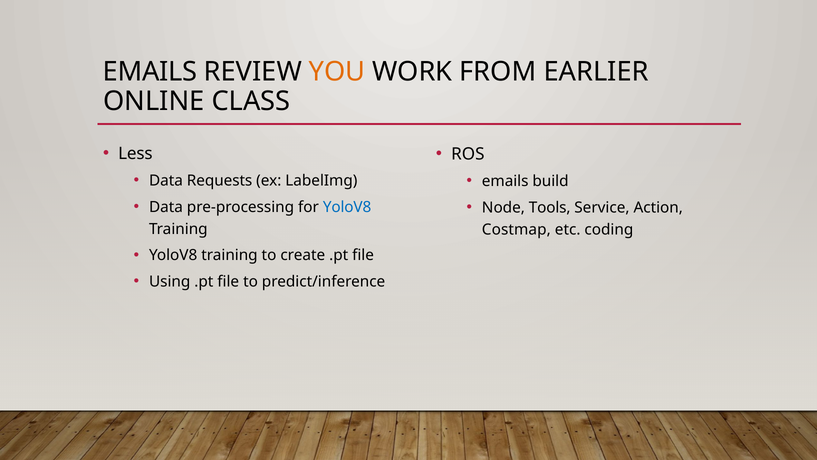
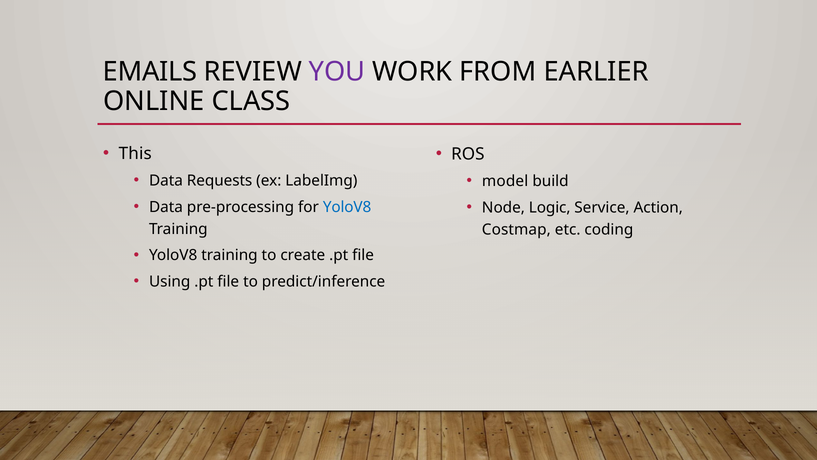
YOU colour: orange -> purple (337, 72)
Less: Less -> This (135, 153)
emails: emails -> model (505, 181)
Tools: Tools -> Logic (550, 207)
